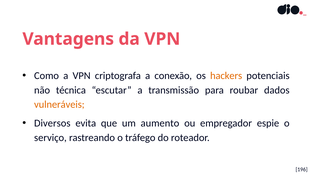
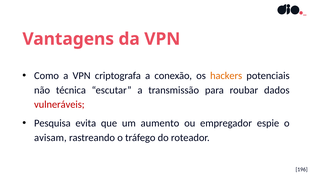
vulneráveis colour: orange -> red (59, 104)
Diversos: Diversos -> Pesquisa (52, 123)
serviço: serviço -> avisam (50, 137)
